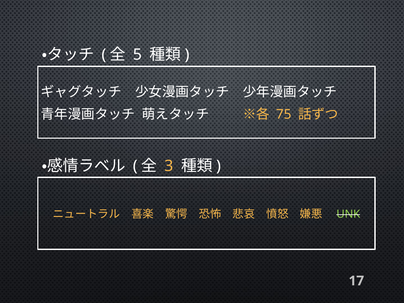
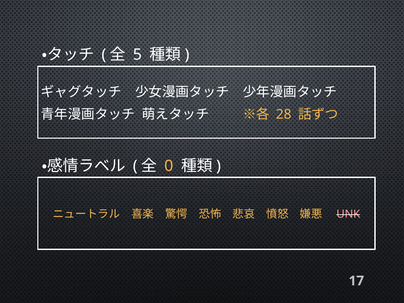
75: 75 -> 28 (284, 114)
3: 3 -> 0 (169, 166)
UNK colour: light green -> pink (348, 214)
